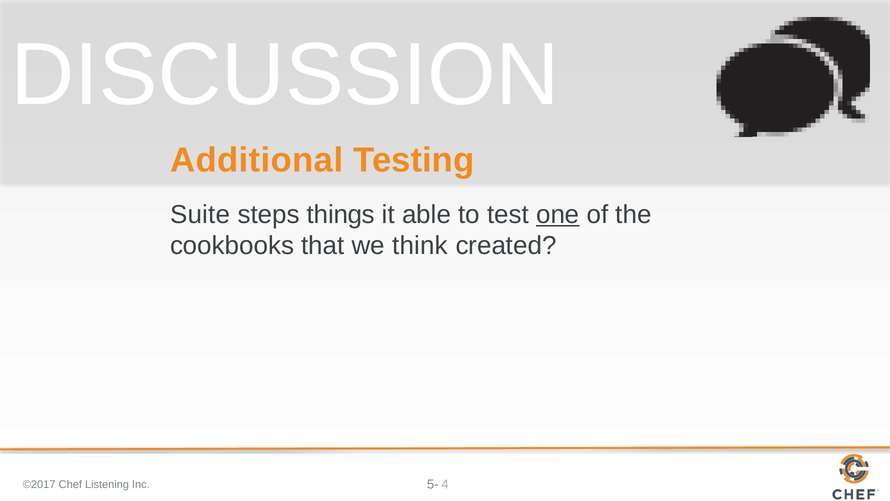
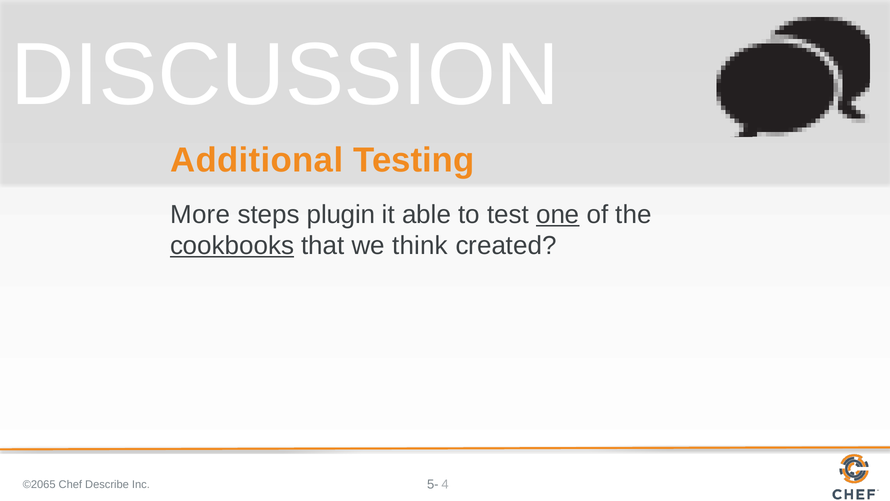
Suite: Suite -> More (200, 214)
things: things -> plugin (341, 214)
cookbooks underline: none -> present (232, 245)
©2017: ©2017 -> ©2065 (39, 484)
Listening: Listening -> Describe (107, 484)
